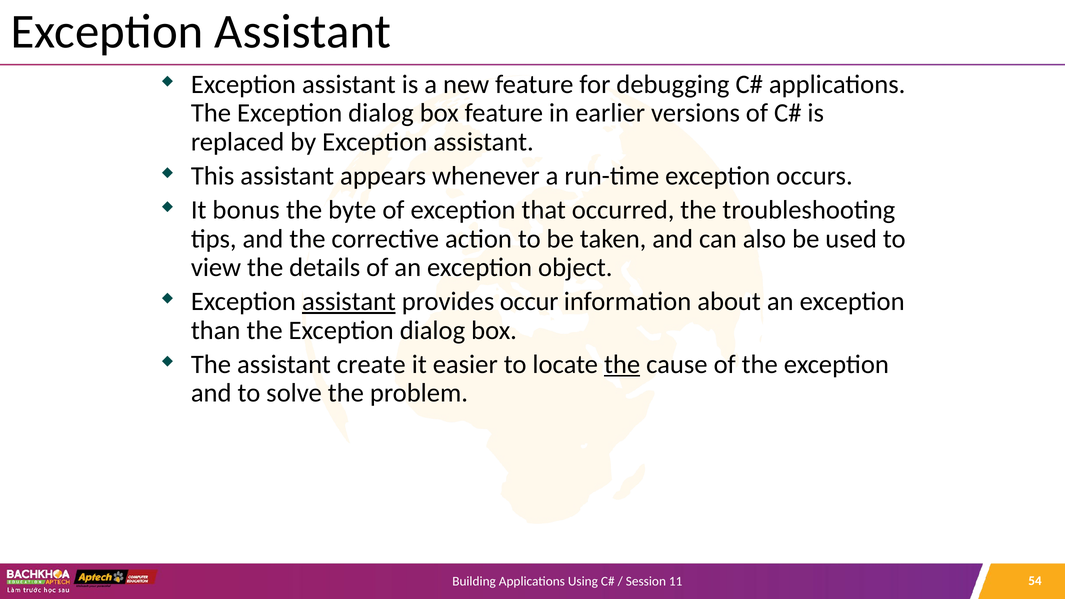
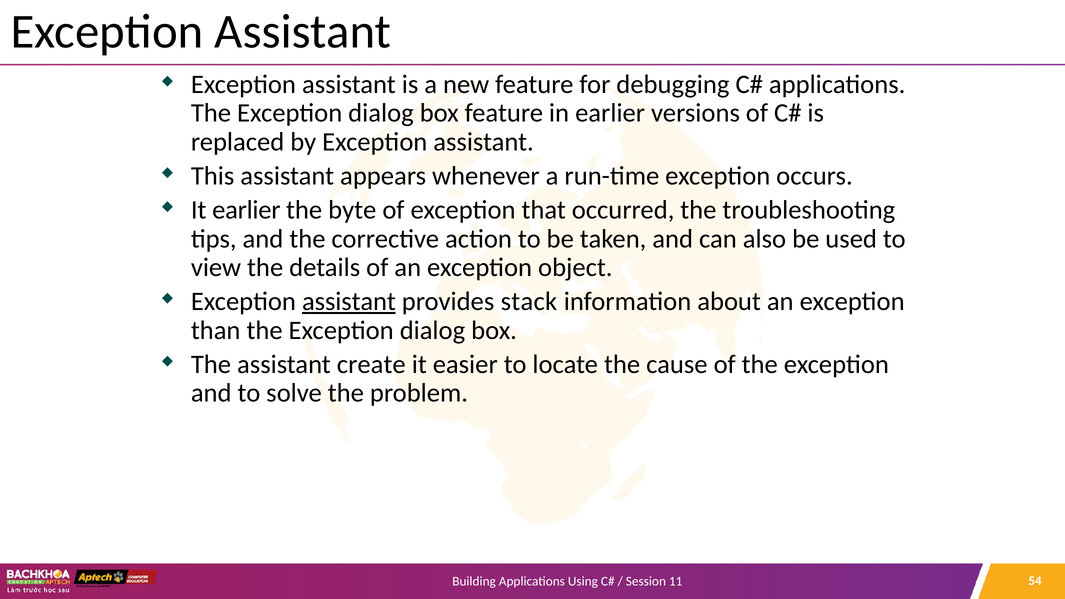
It bonus: bonus -> earlier (246, 210)
occur: occur -> stack (529, 302)
the underline: present -> none (622, 364)
